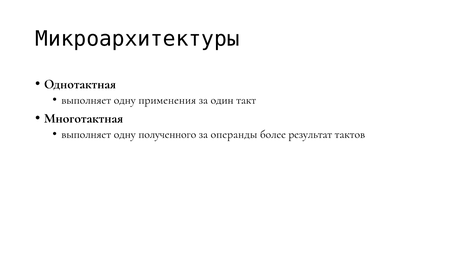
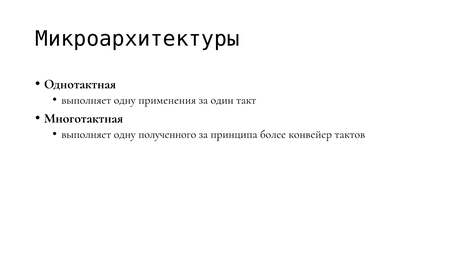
операнды: операнды -> принципа (234, 134)
результат: результат -> конвейер (310, 134)
